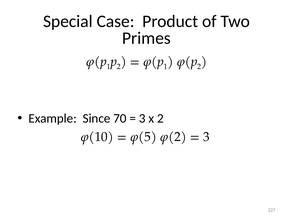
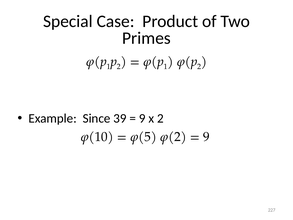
70: 70 -> 39 (120, 118)
3: 3 -> 9 (142, 118)
3: 3 -> 9 (206, 137)
